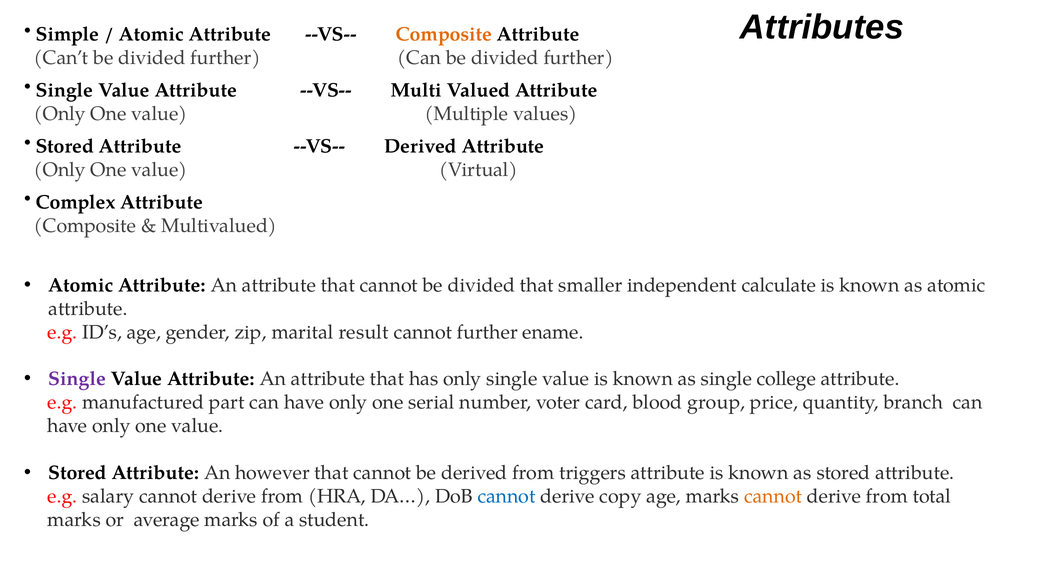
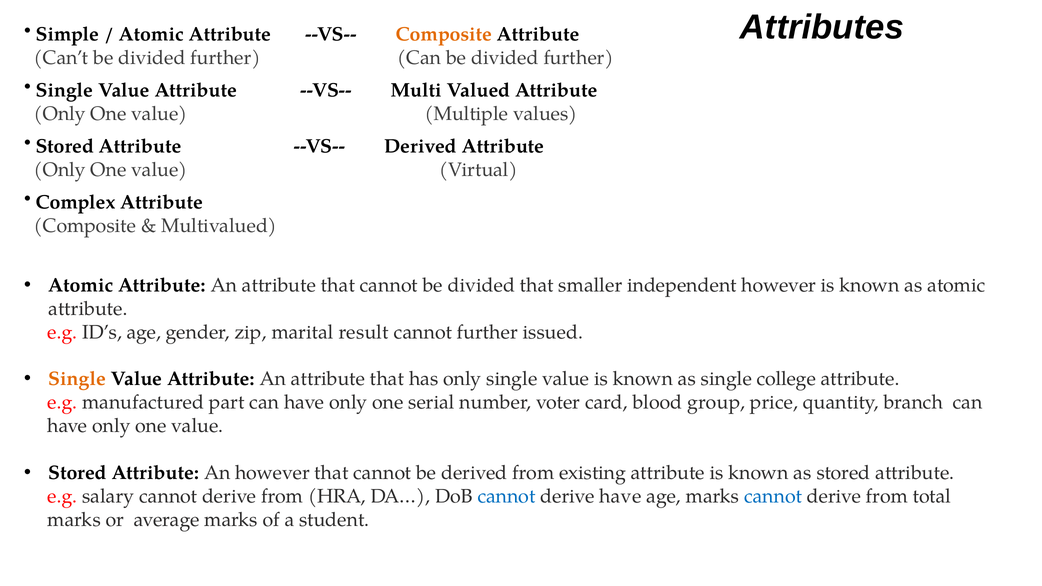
independent calculate: calculate -> however (779, 285)
ename: ename -> issued (553, 332)
Single colour: purple -> orange (77, 379)
triggers: triggers -> existing (593, 473)
derive copy: copy -> have (620, 496)
cannot colour: orange -> blue (773, 496)
